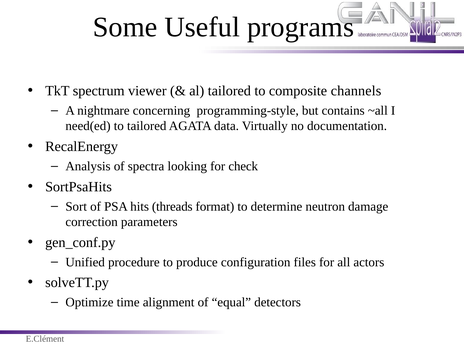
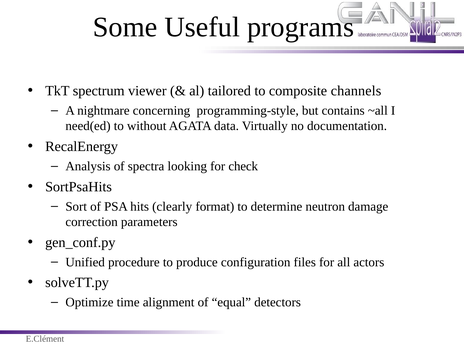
to tailored: tailored -> without (147, 126)
threads: threads -> clearly (172, 206)
